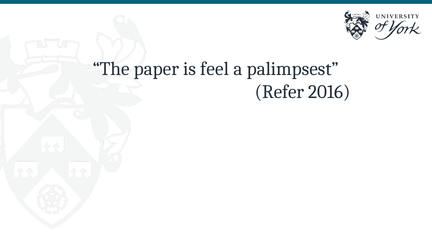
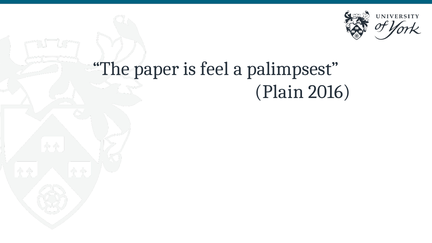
Refer: Refer -> Plain (279, 92)
